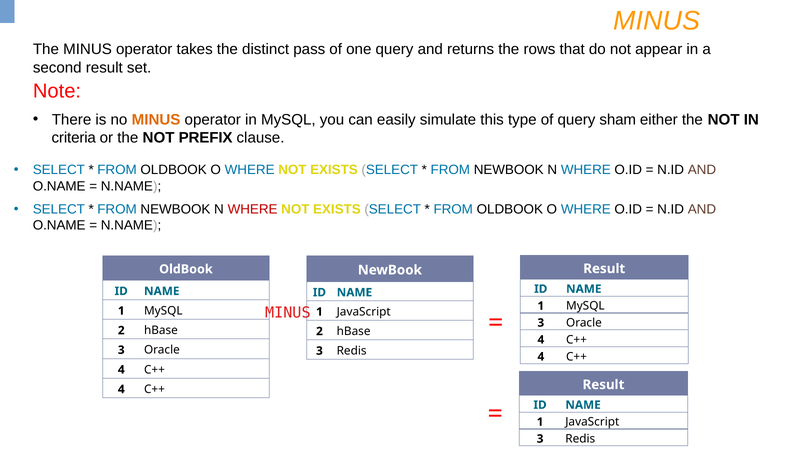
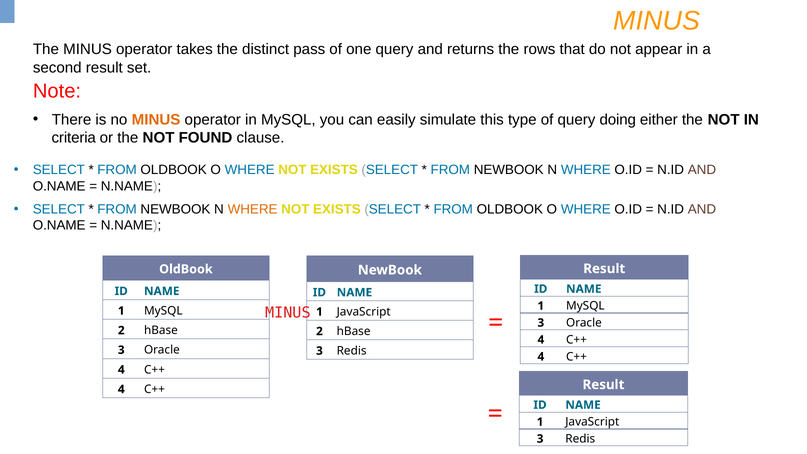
sham: sham -> doing (618, 120)
PREFIX: PREFIX -> FOUND (206, 138)
WHERE colour: red -> orange (253, 209)
